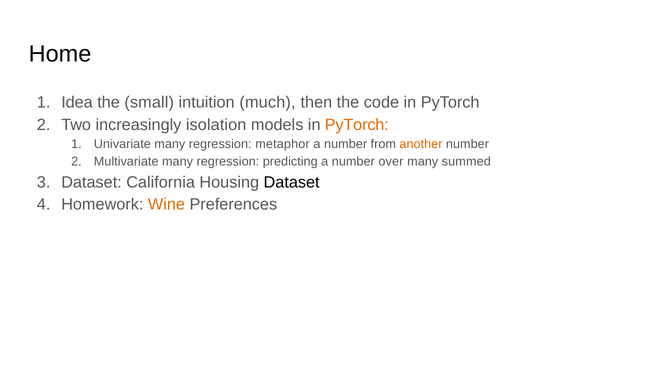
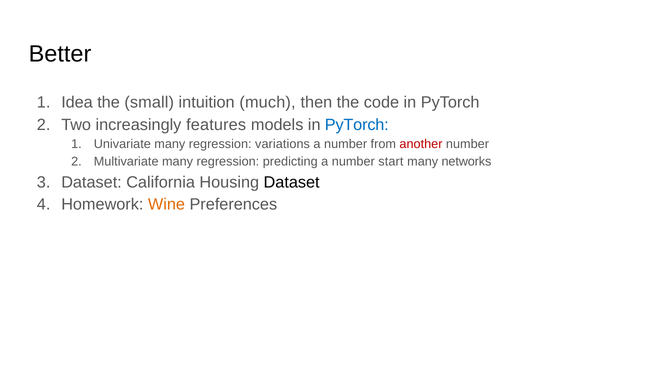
Home: Home -> Better (60, 54)
isolation: isolation -> features (216, 125)
PyTorch colour: orange -> blue (357, 125)
metaphor: metaphor -> variations (283, 144)
another colour: orange -> red (421, 144)
over: over -> start (391, 162)
summed: summed -> networks (466, 162)
